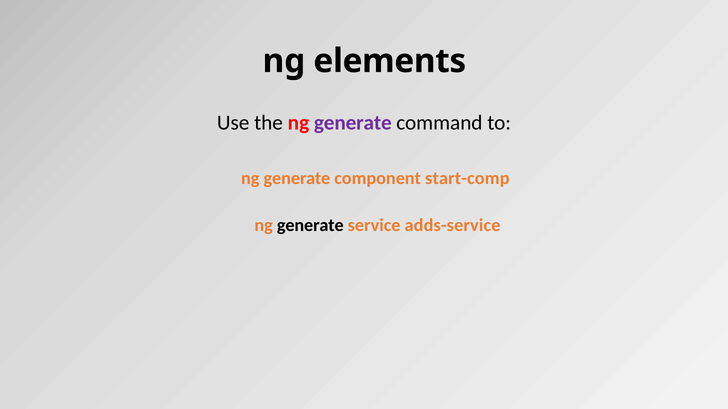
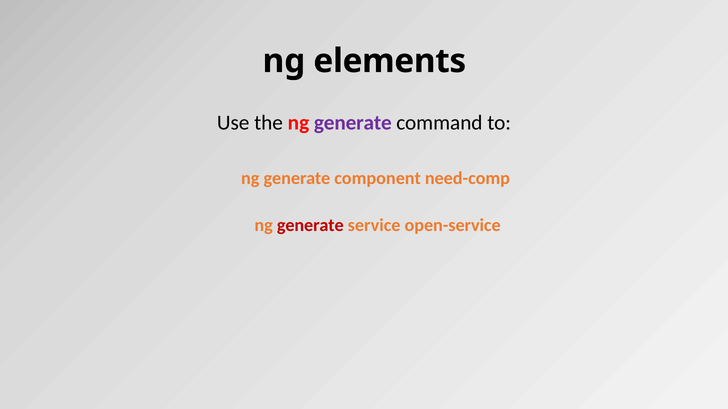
start-comp: start-comp -> need-comp (467, 179)
generate colour: black -> red (310, 226)
adds-service: adds-service -> open-service (453, 226)
